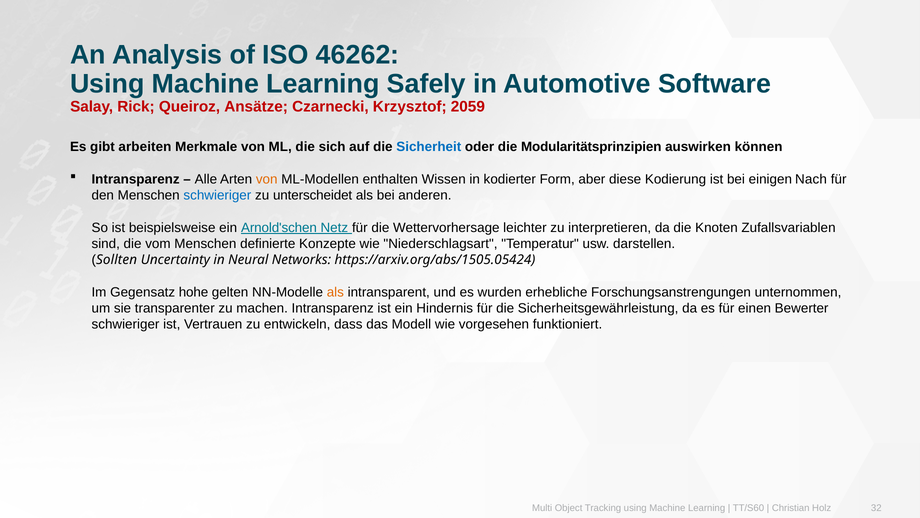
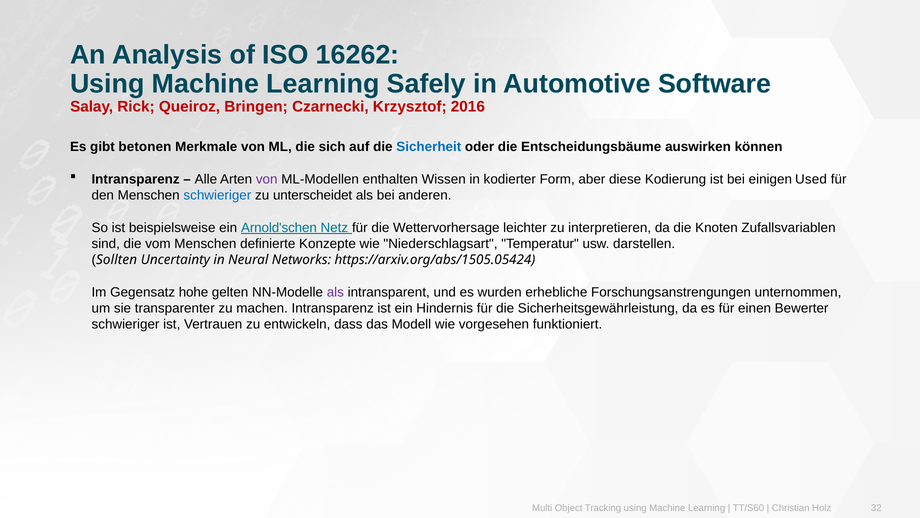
46262: 46262 -> 16262 (358, 55)
Ansätze: Ansätze -> Bringen (256, 106)
2059: 2059 -> 2016 (468, 106)
arbeiten: arbeiten -> betonen (145, 147)
Modularitätsprinzipien: Modularitätsprinzipien -> Entscheidungsbäume (591, 147)
von colour: orange -> purple (267, 179)
Nach: Nach -> Used (811, 179)
als colour: orange -> purple (335, 292)
